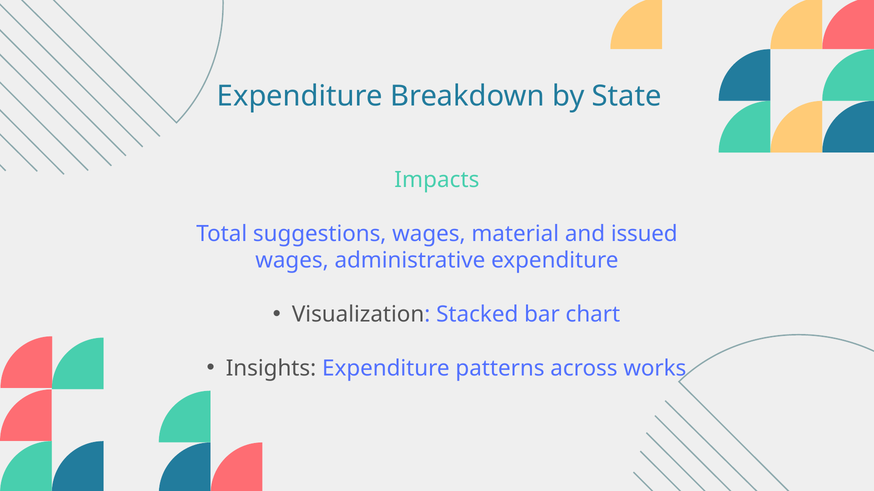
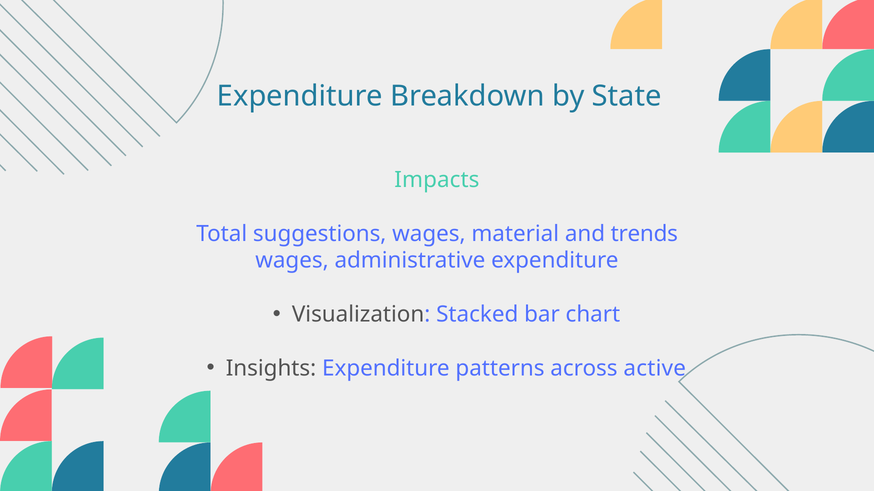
issued: issued -> trends (644, 234)
works: works -> active (655, 369)
